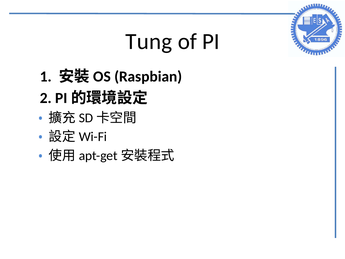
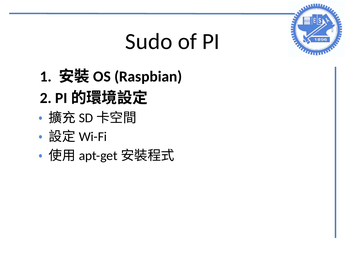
Tung: Tung -> Sudo (149, 41)
